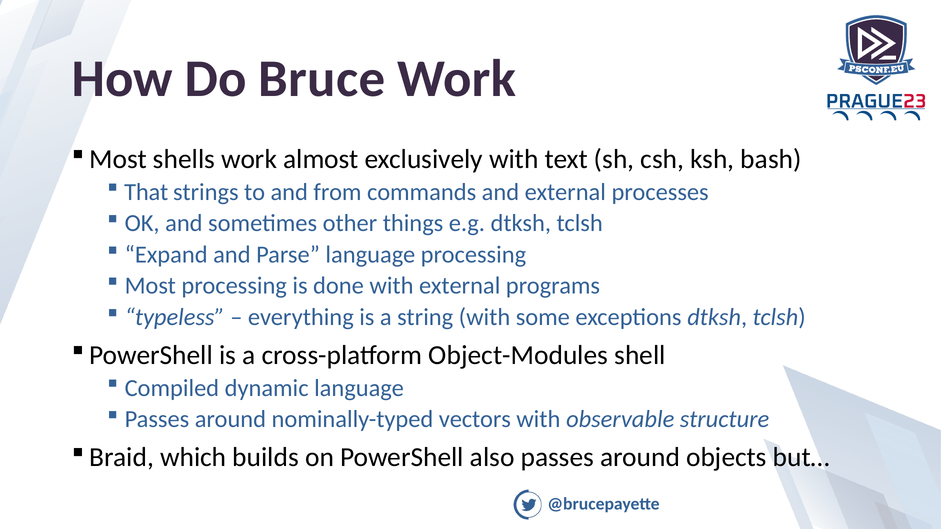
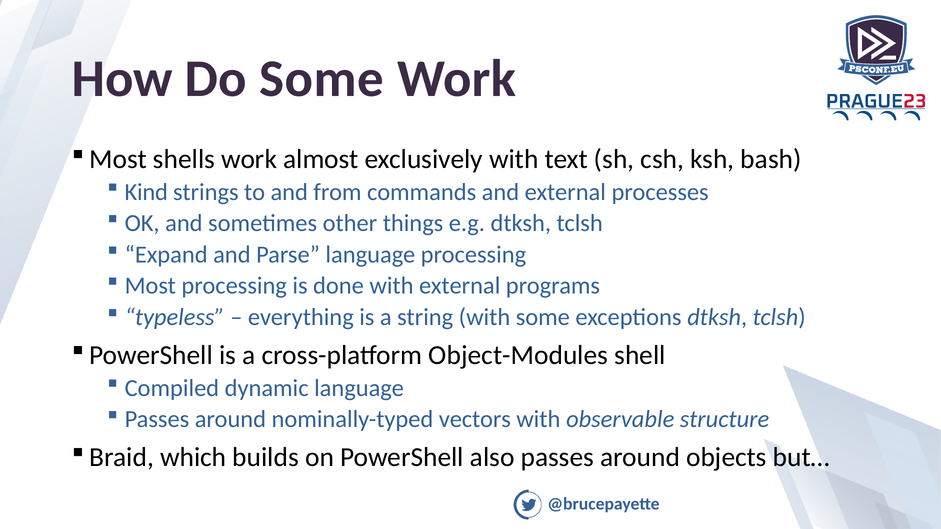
Do Bruce: Bruce -> Some (322, 79)
That: That -> Kind (146, 192)
